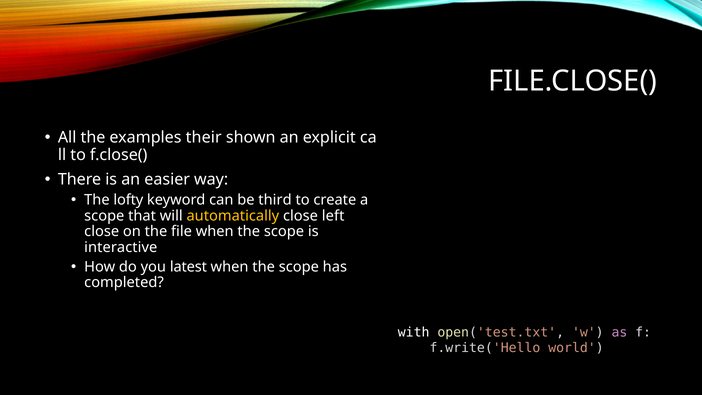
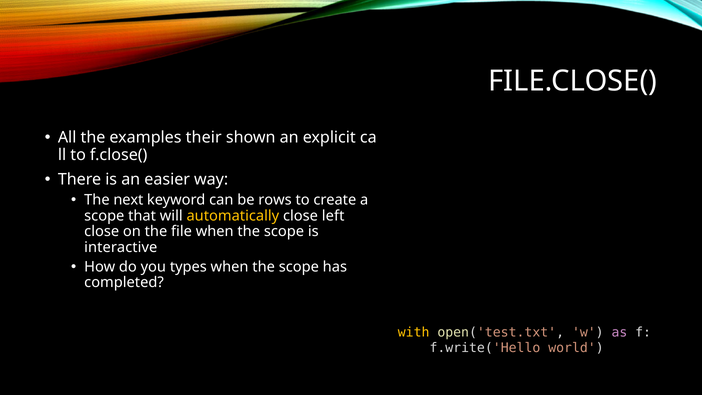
lofty: lofty -> next (128, 200)
third: third -> rows (275, 200)
latest: latest -> types (188, 267)
with colour: white -> yellow (414, 332)
